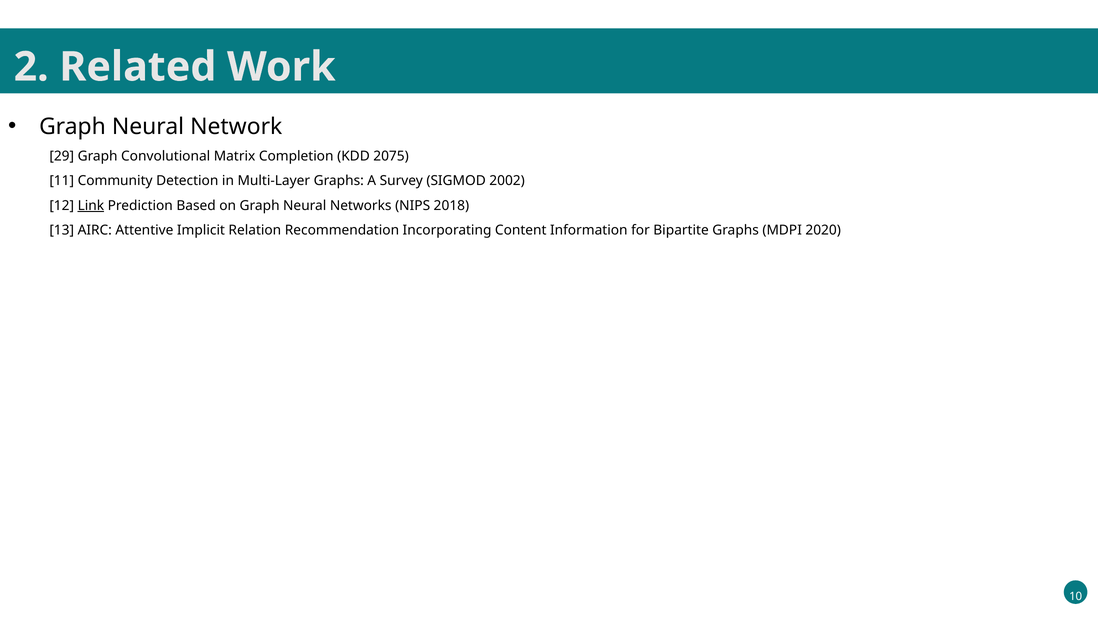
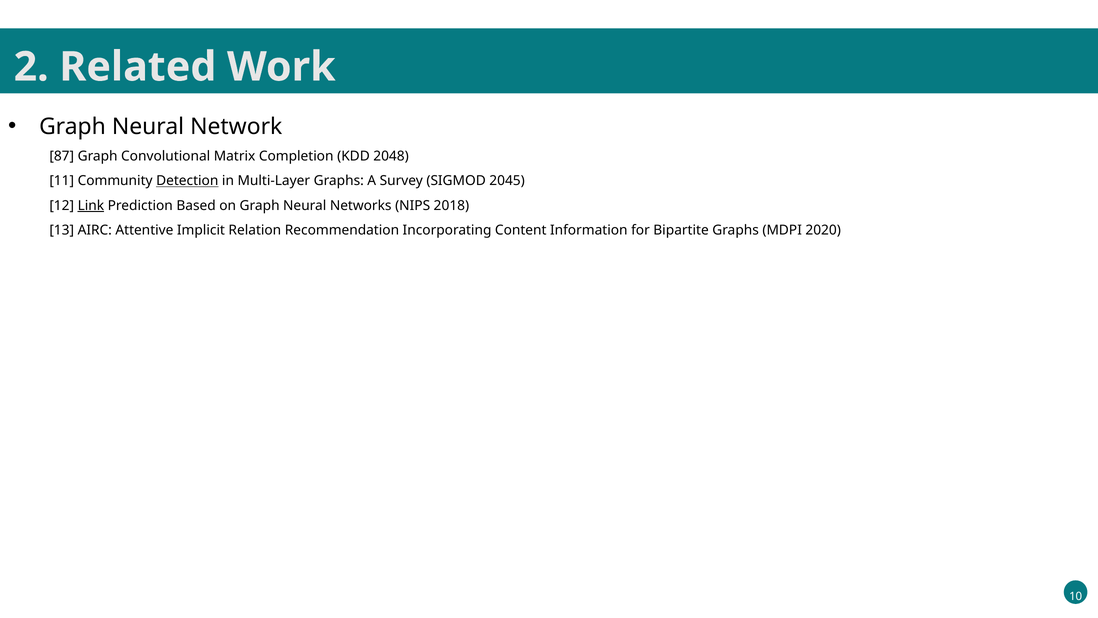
29: 29 -> 87 (62, 156)
2075: 2075 -> 2048 (391, 156)
Detection underline: none -> present (187, 181)
2002: 2002 -> 2045 (507, 181)
